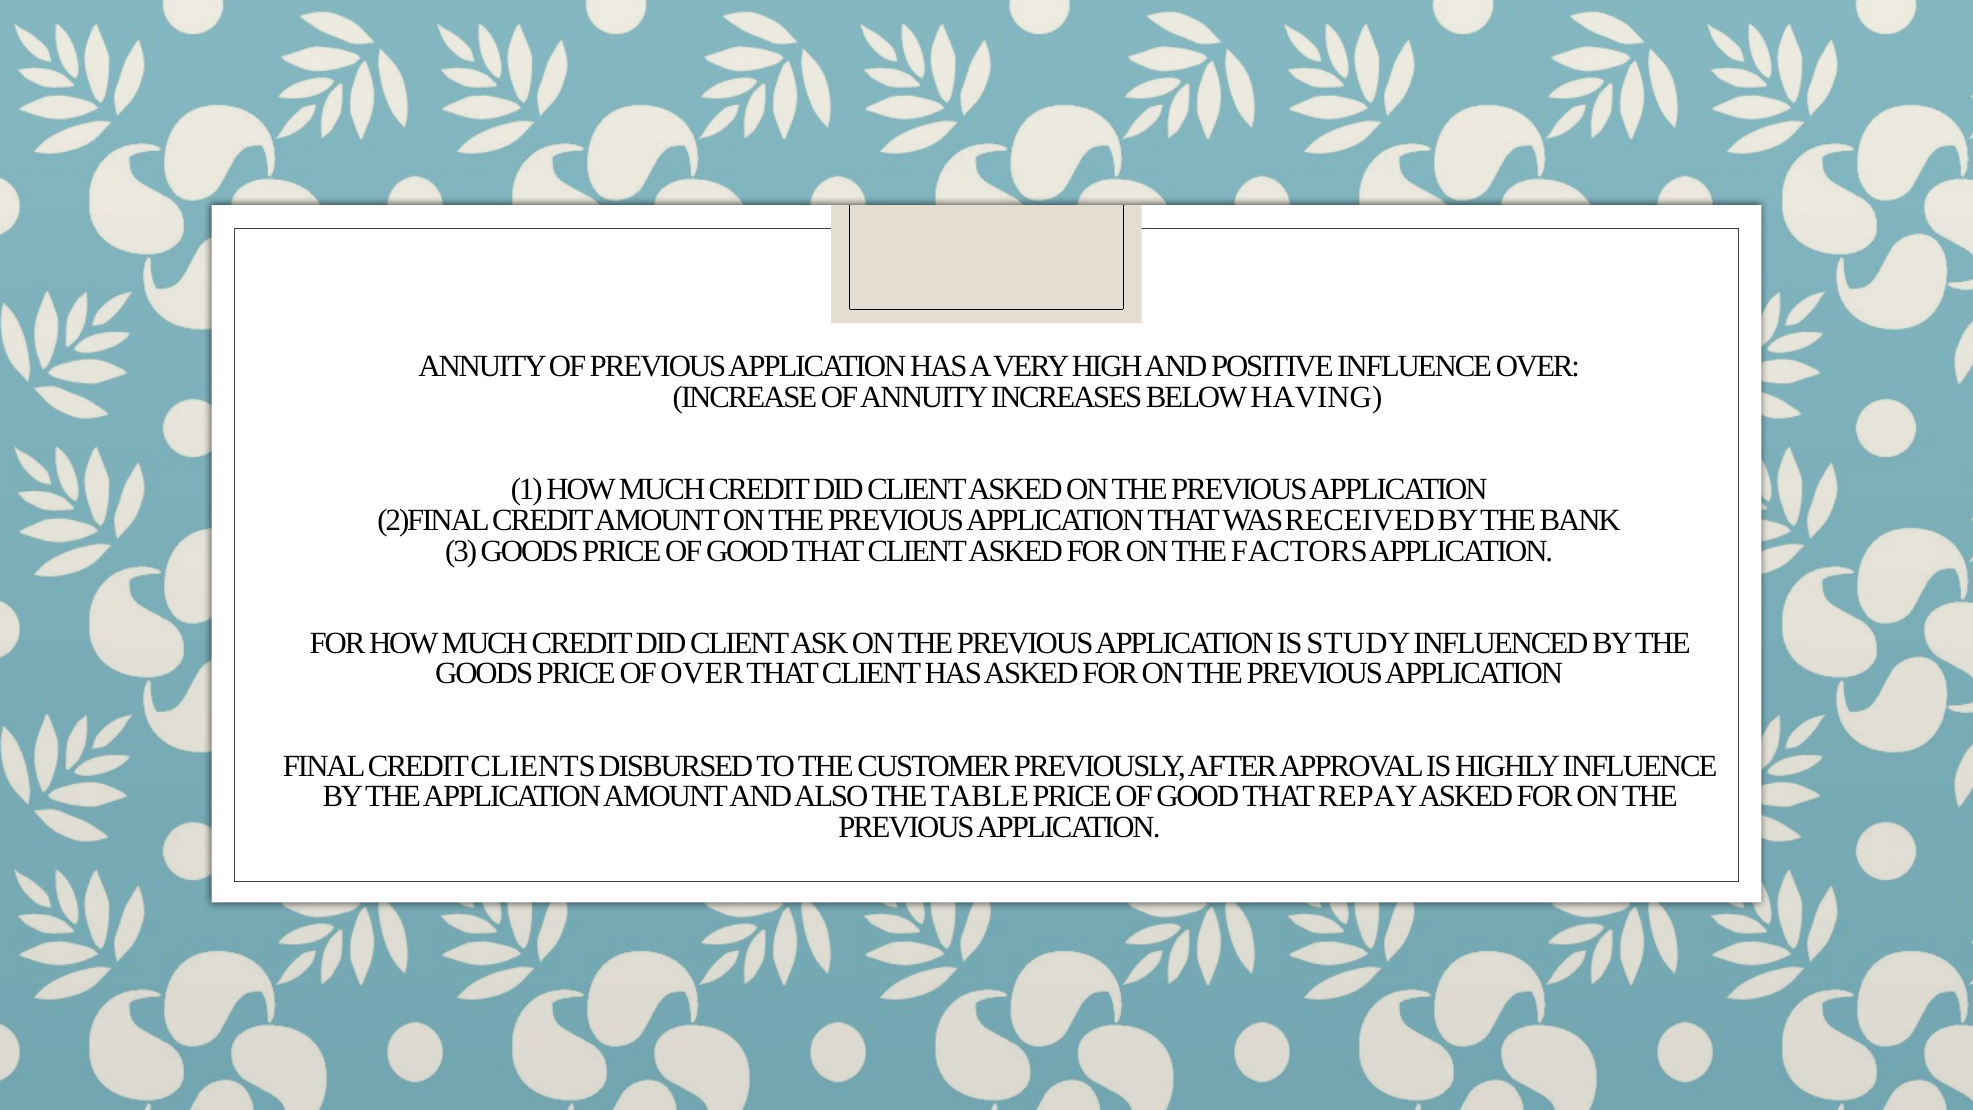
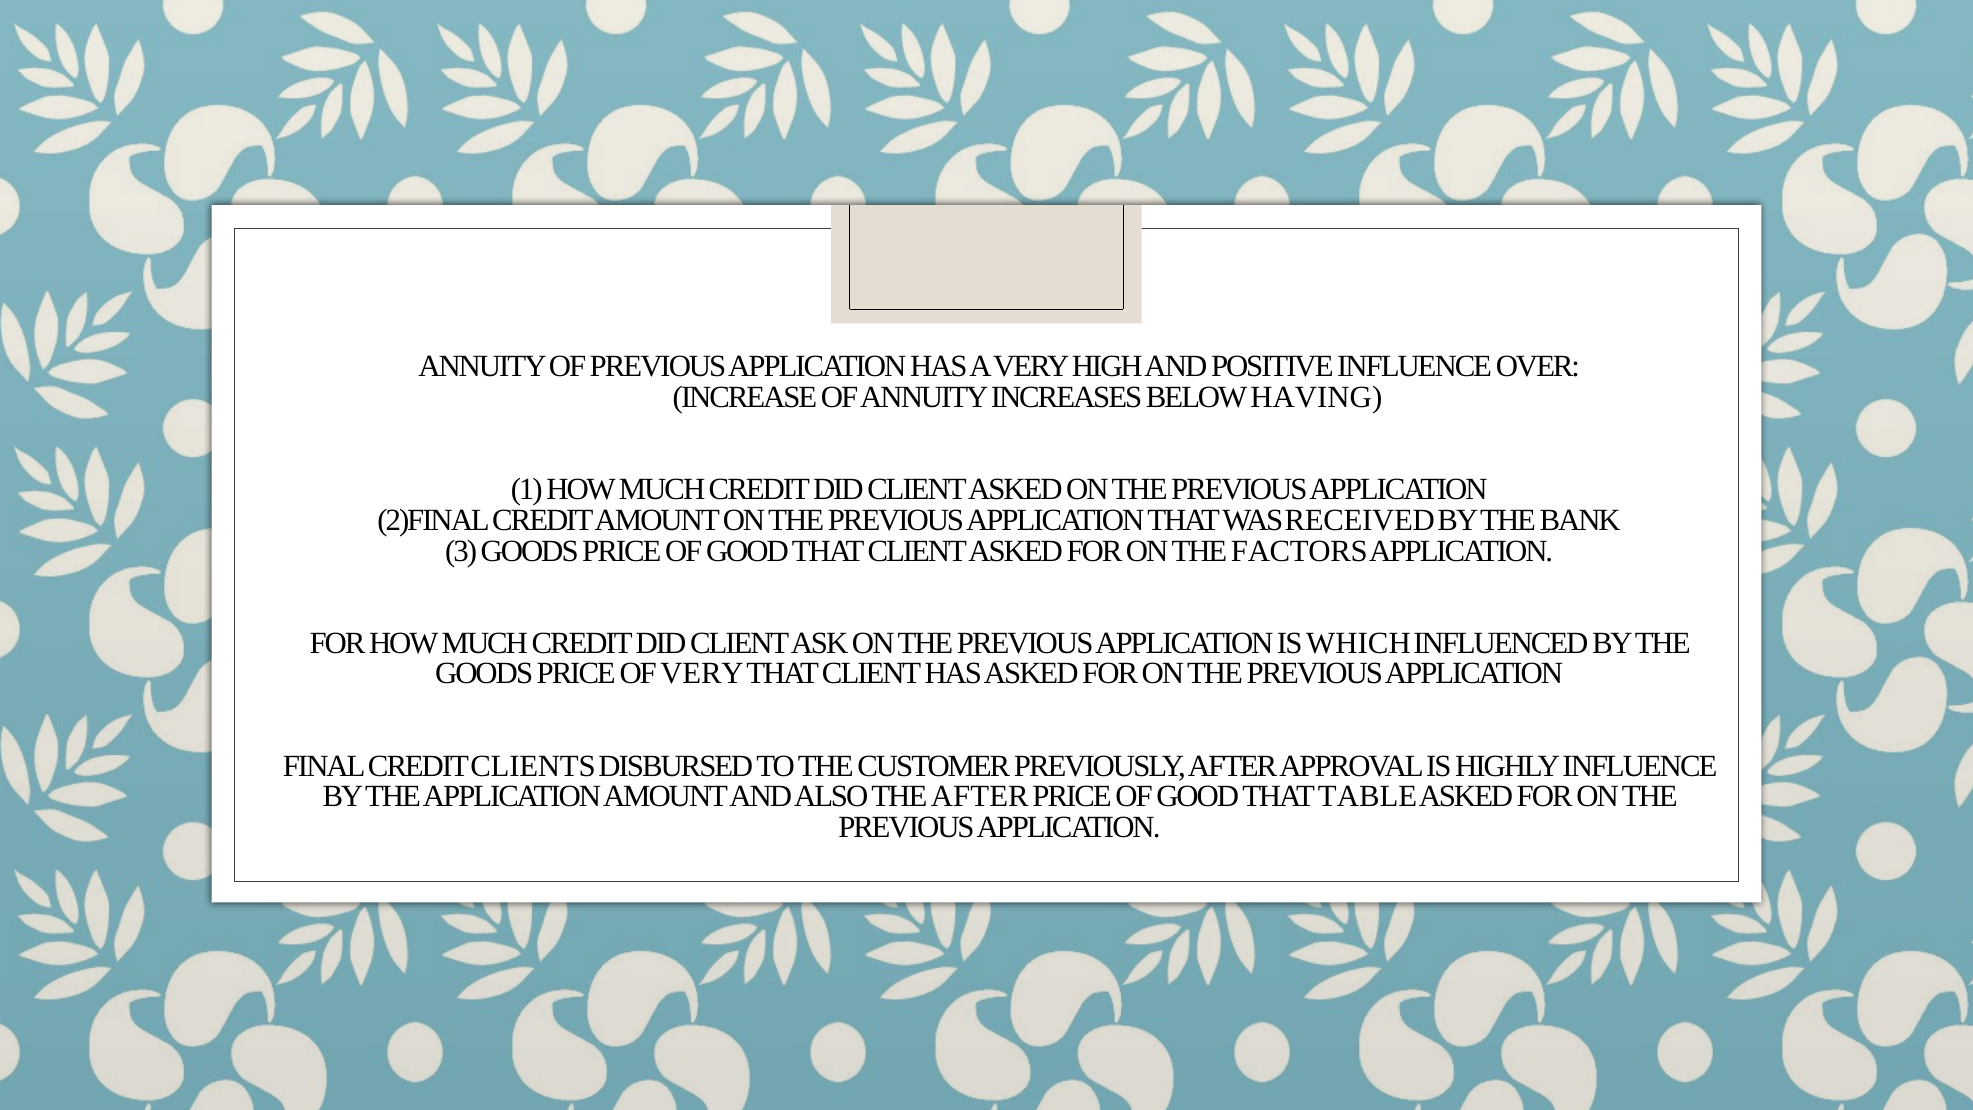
STUDY: STUDY -> WHICH (1358, 643)
OF OVER: OVER -> VERY (702, 674)
THE TABLE: TABLE -> AFTER (980, 796)
REPAY: REPAY -> TABLE (1368, 796)
